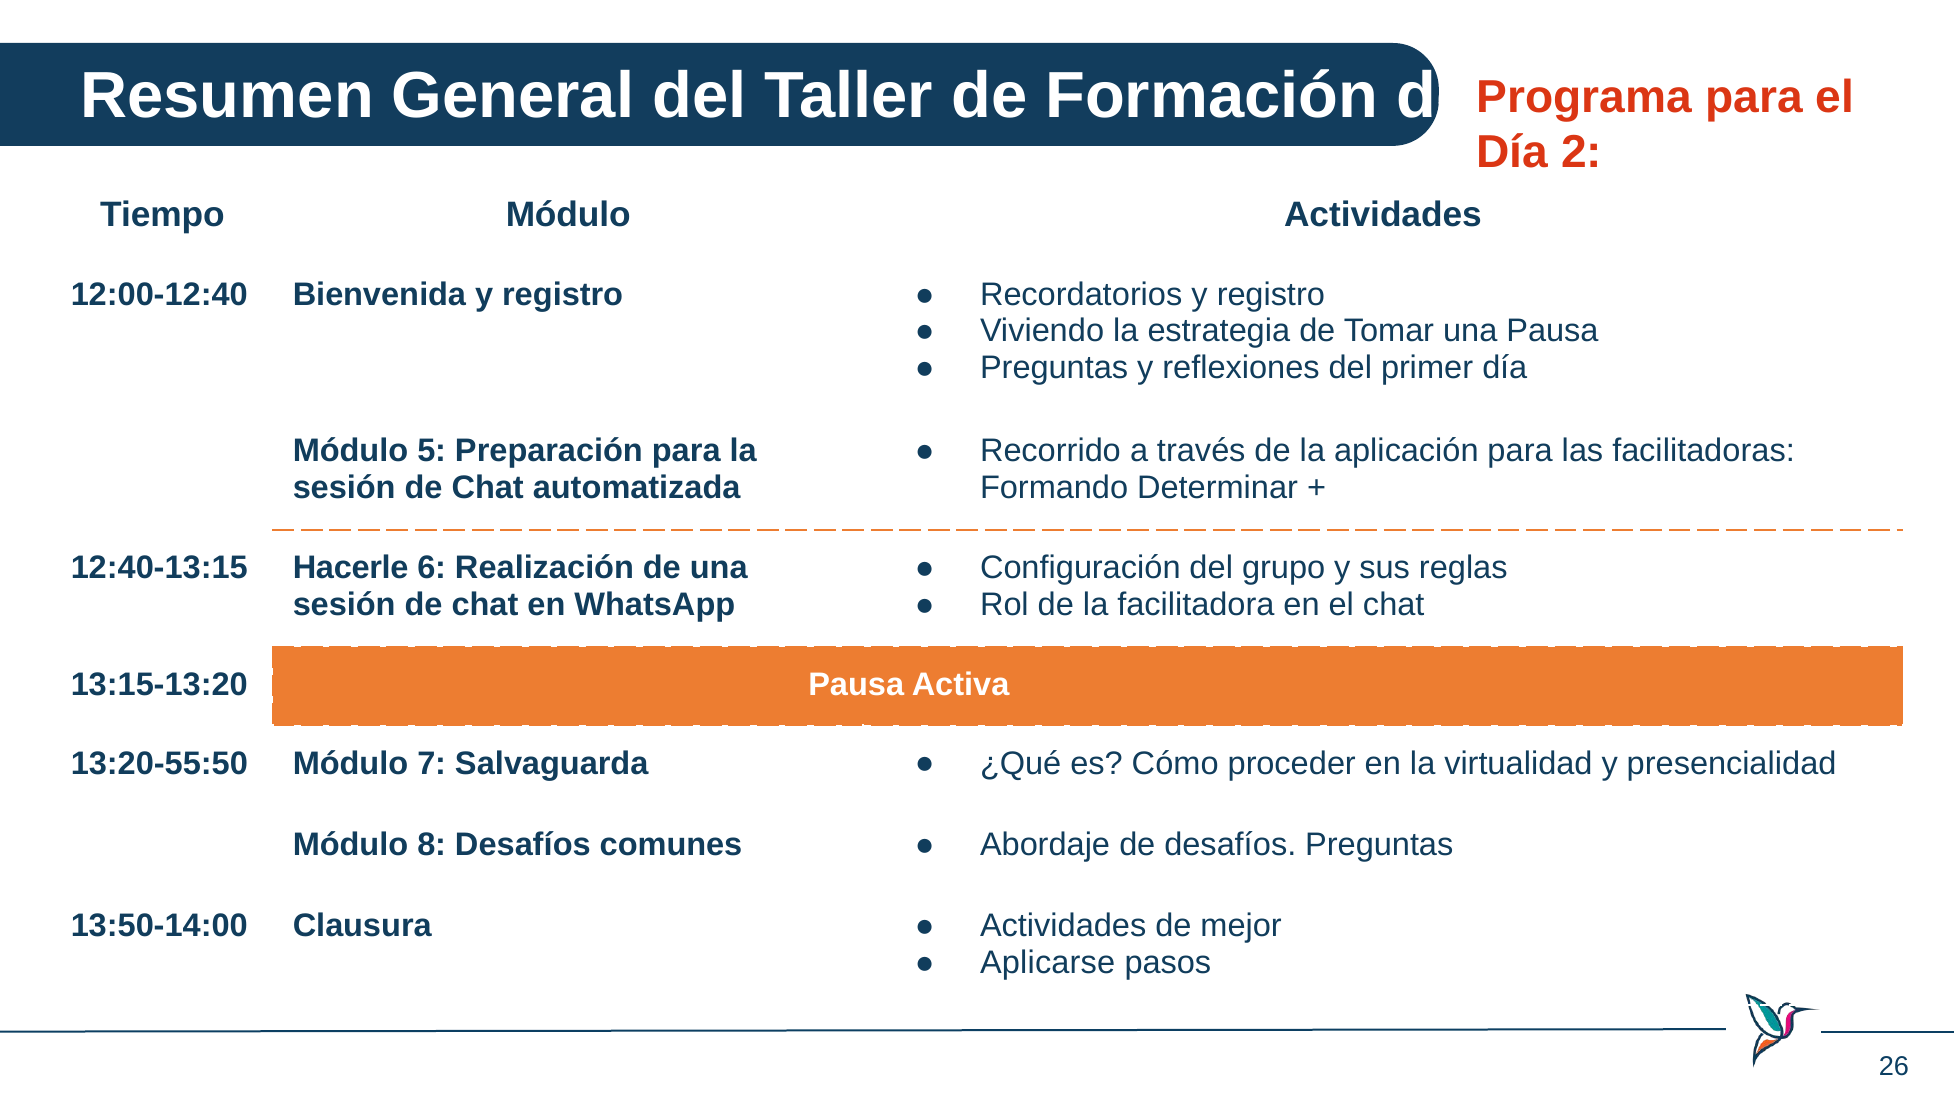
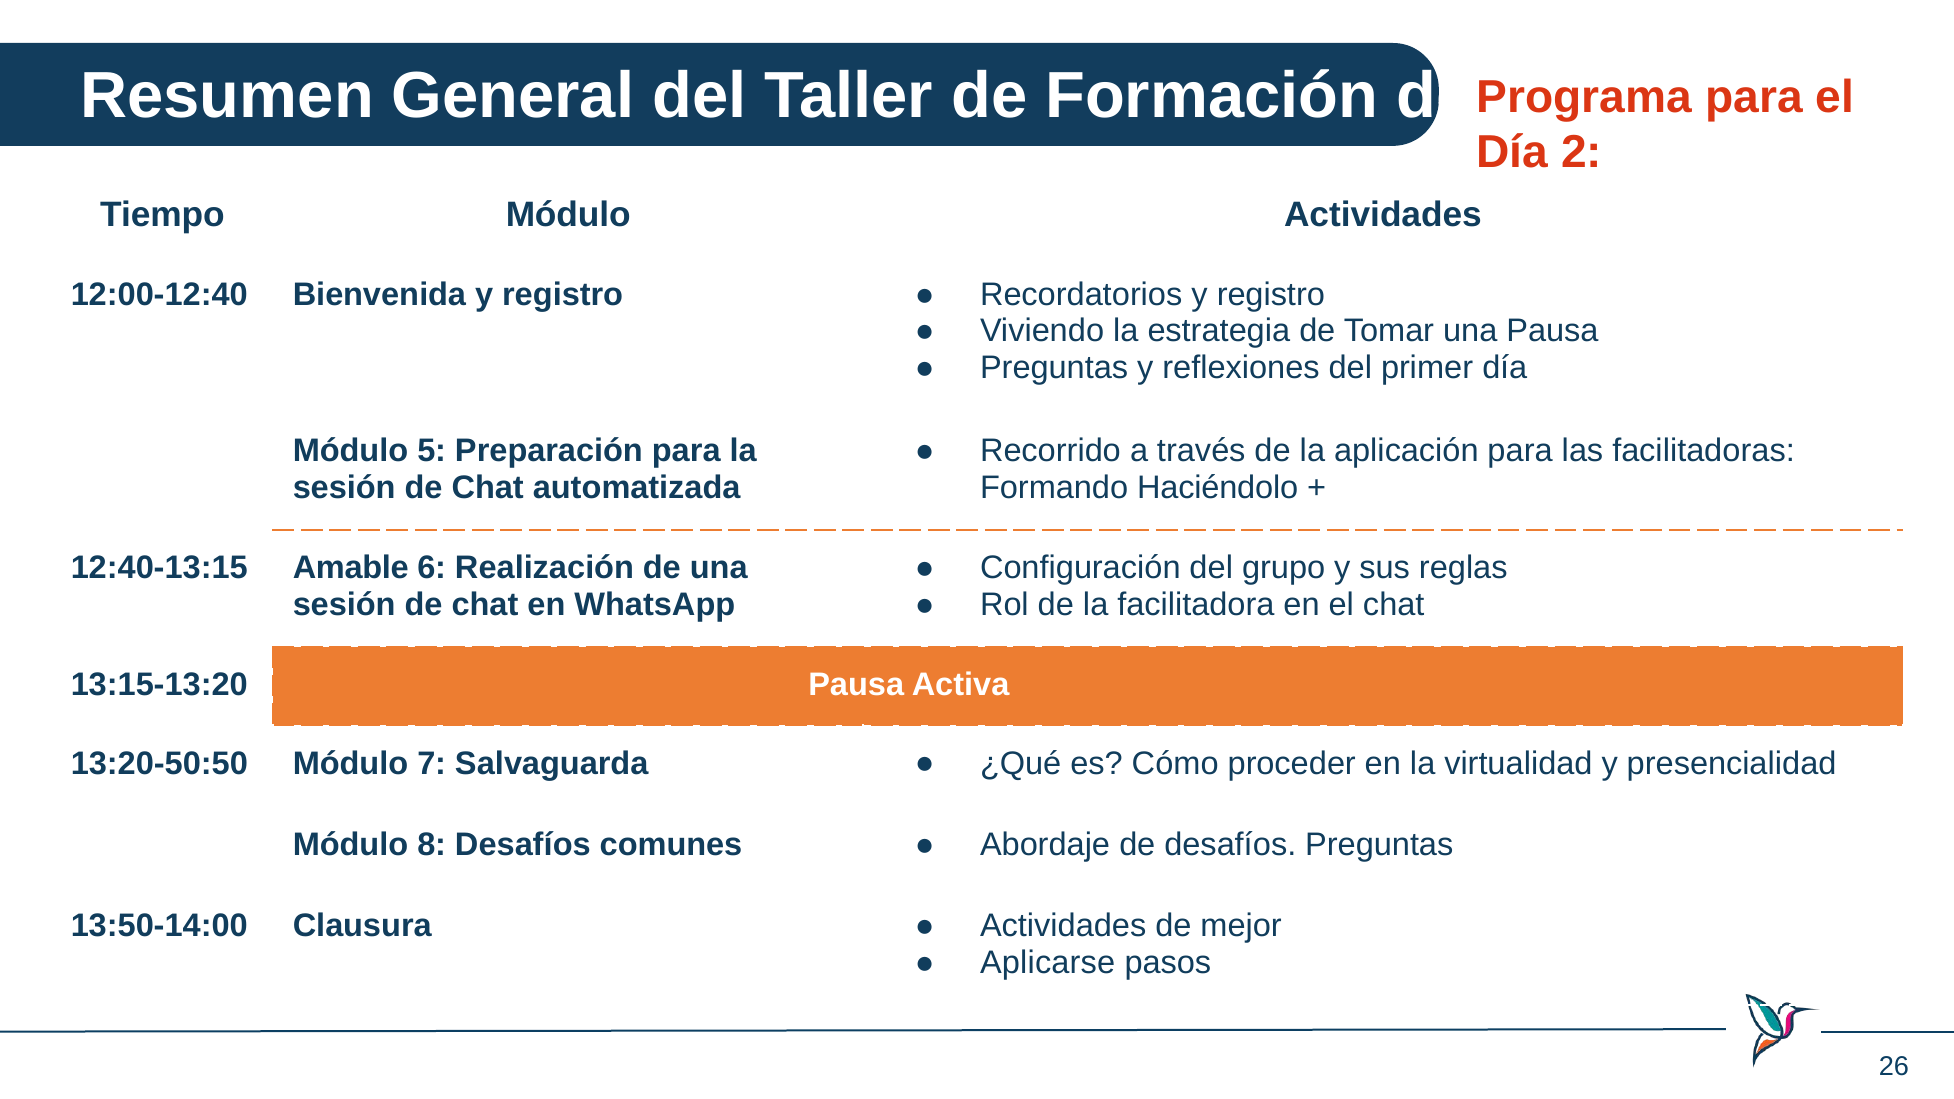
Determinar: Determinar -> Haciéndolo (1218, 487)
Hacerle: Hacerle -> Amable (351, 568)
13:20-55:50: 13:20-55:50 -> 13:20-50:50 (159, 763)
